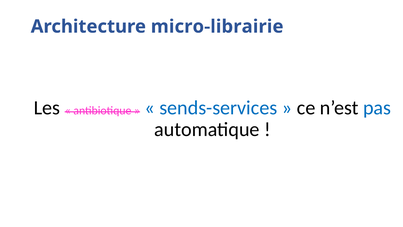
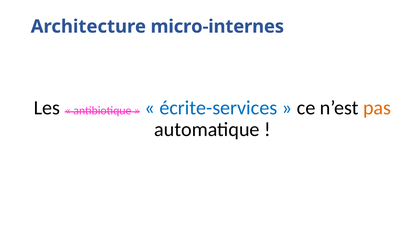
micro-librairie: micro-librairie -> micro-internes (217, 27)
sends-services: sends-services -> écrite-services (218, 108)
pas colour: blue -> orange (377, 108)
